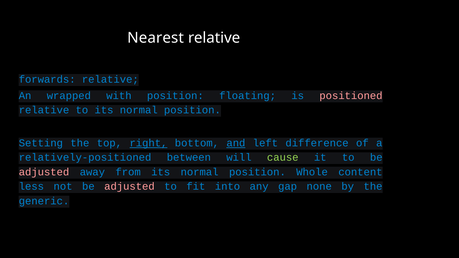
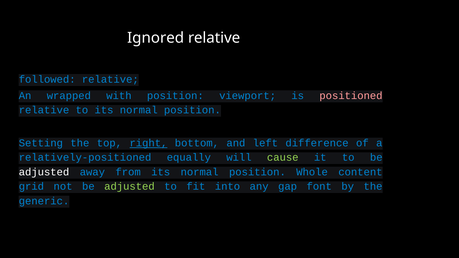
Nearest: Nearest -> Ignored (156, 38)
forwards: forwards -> followed (47, 79)
floating: floating -> viewport (248, 96)
and underline: present -> none (236, 143)
between: between -> equally (189, 158)
adjusted colour: pink -> white (44, 172)
less: less -> grid (31, 187)
adjusted colour: pink -> light green (129, 187)
none: none -> font (319, 187)
